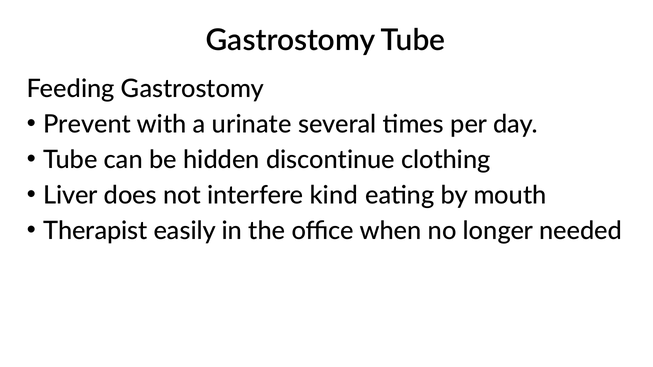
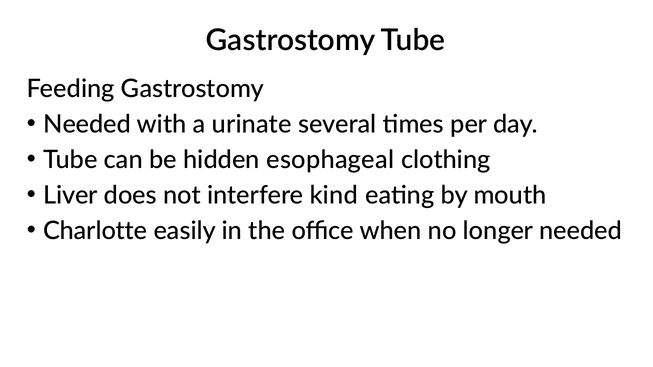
Prevent: Prevent -> Needed (87, 124)
discontinue: discontinue -> esophageal (330, 160)
Therapist: Therapist -> Charlotte (95, 231)
